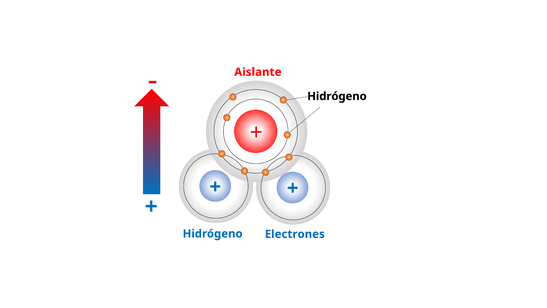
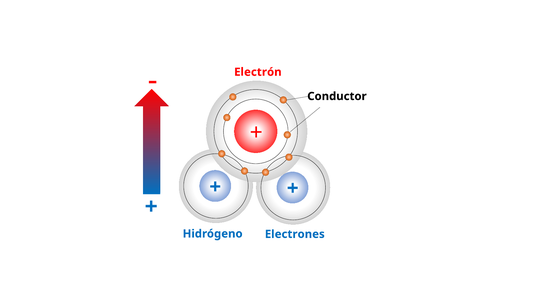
Aislante: Aislante -> Electrón (258, 72)
Hidrógeno: Hidrógeno -> Conductor (337, 96)
